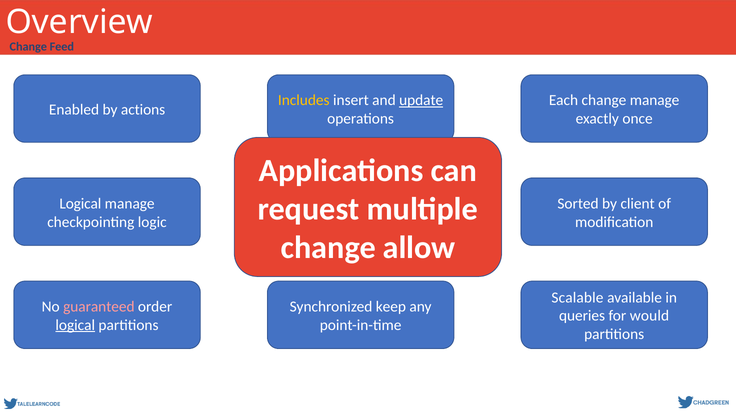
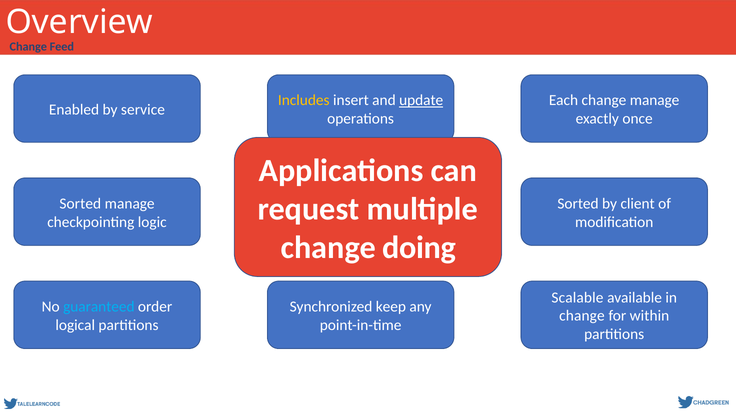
actions: actions -> service (143, 110)
Logical: Logical -> Sorted (80, 204)
allow: allow -> doing (419, 248)
guaranteed colour: pink -> light blue (99, 307)
queries: queries -> change (582, 316)
would: would -> within (650, 316)
logical underline: present -> none (75, 325)
